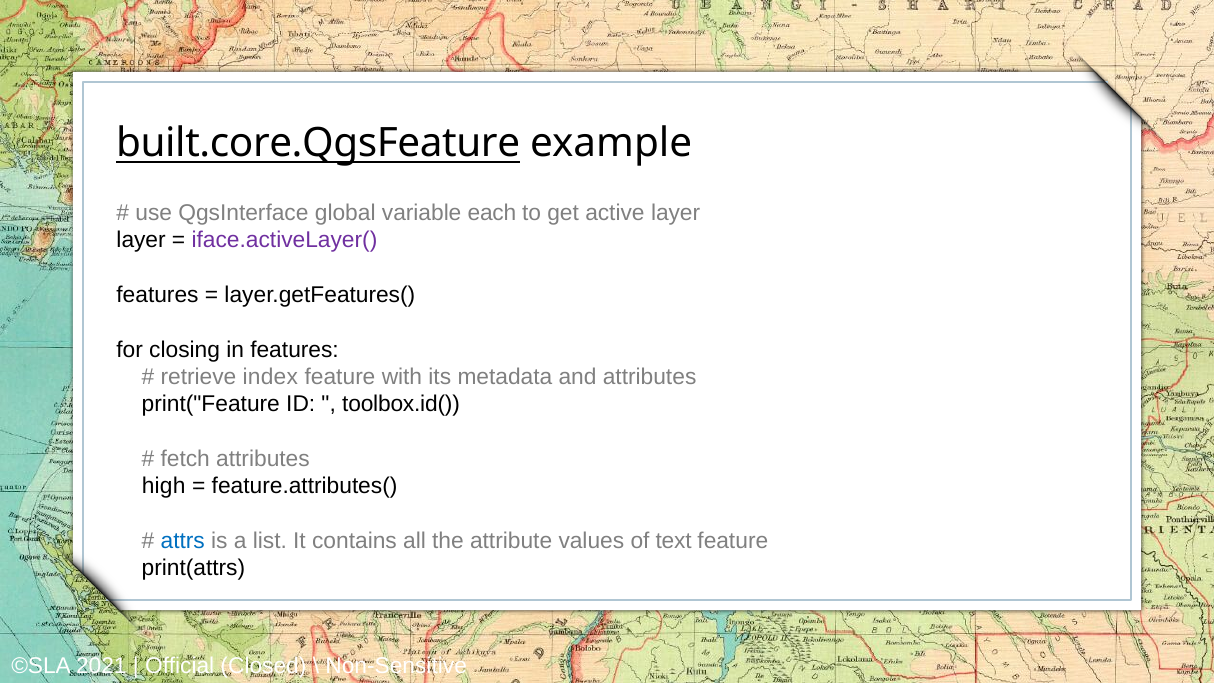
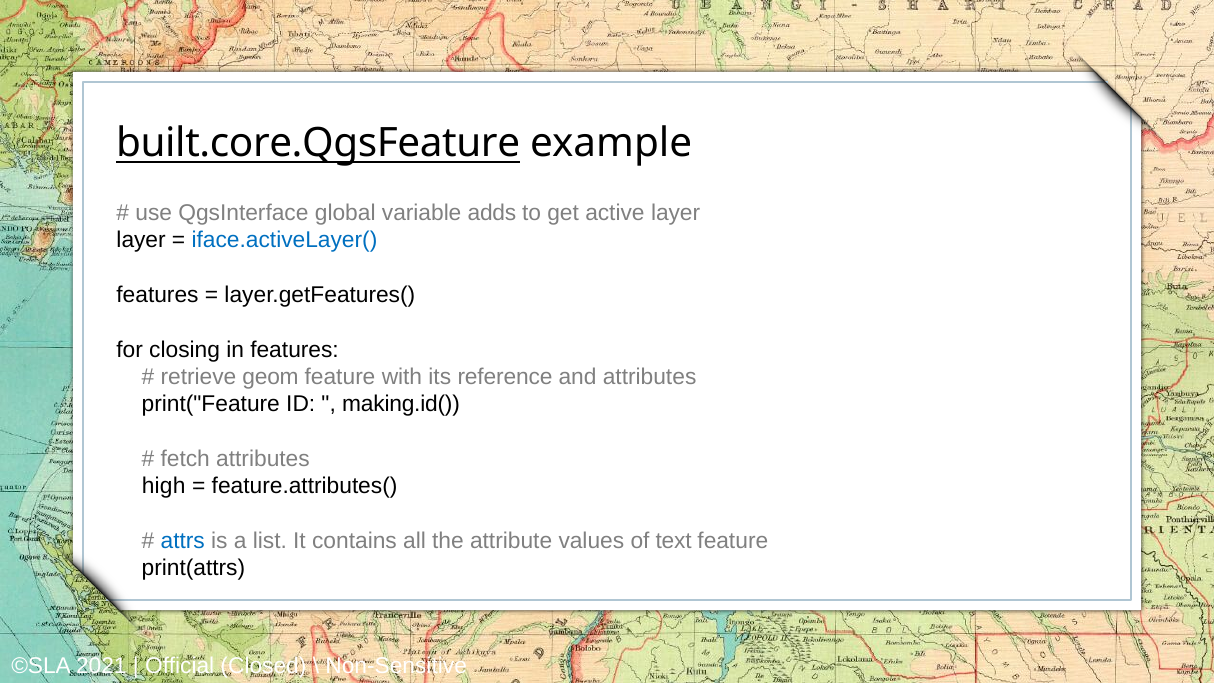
each: each -> adds (492, 213)
iface.activeLayer( colour: purple -> blue (285, 240)
index: index -> geom (271, 377)
metadata: metadata -> reference (505, 377)
toolbox.id(: toolbox.id( -> making.id( (401, 404)
